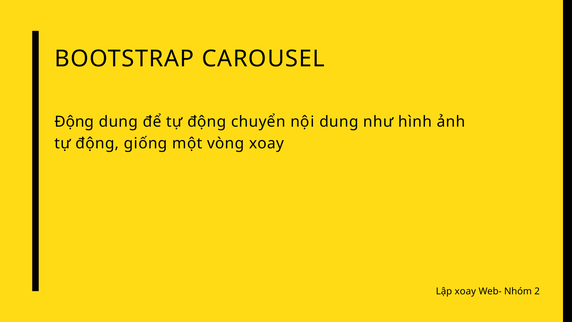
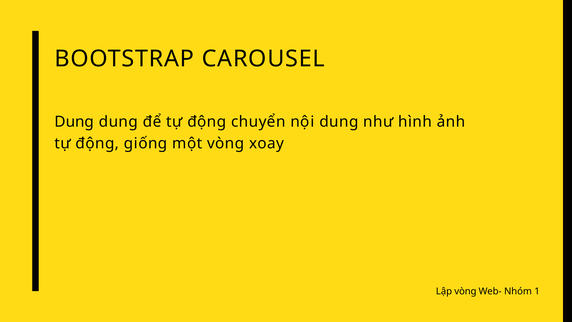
Động: Động -> Dung (74, 122)
Lập xoay: xoay -> vòng (465, 291)
2: 2 -> 1 (537, 291)
